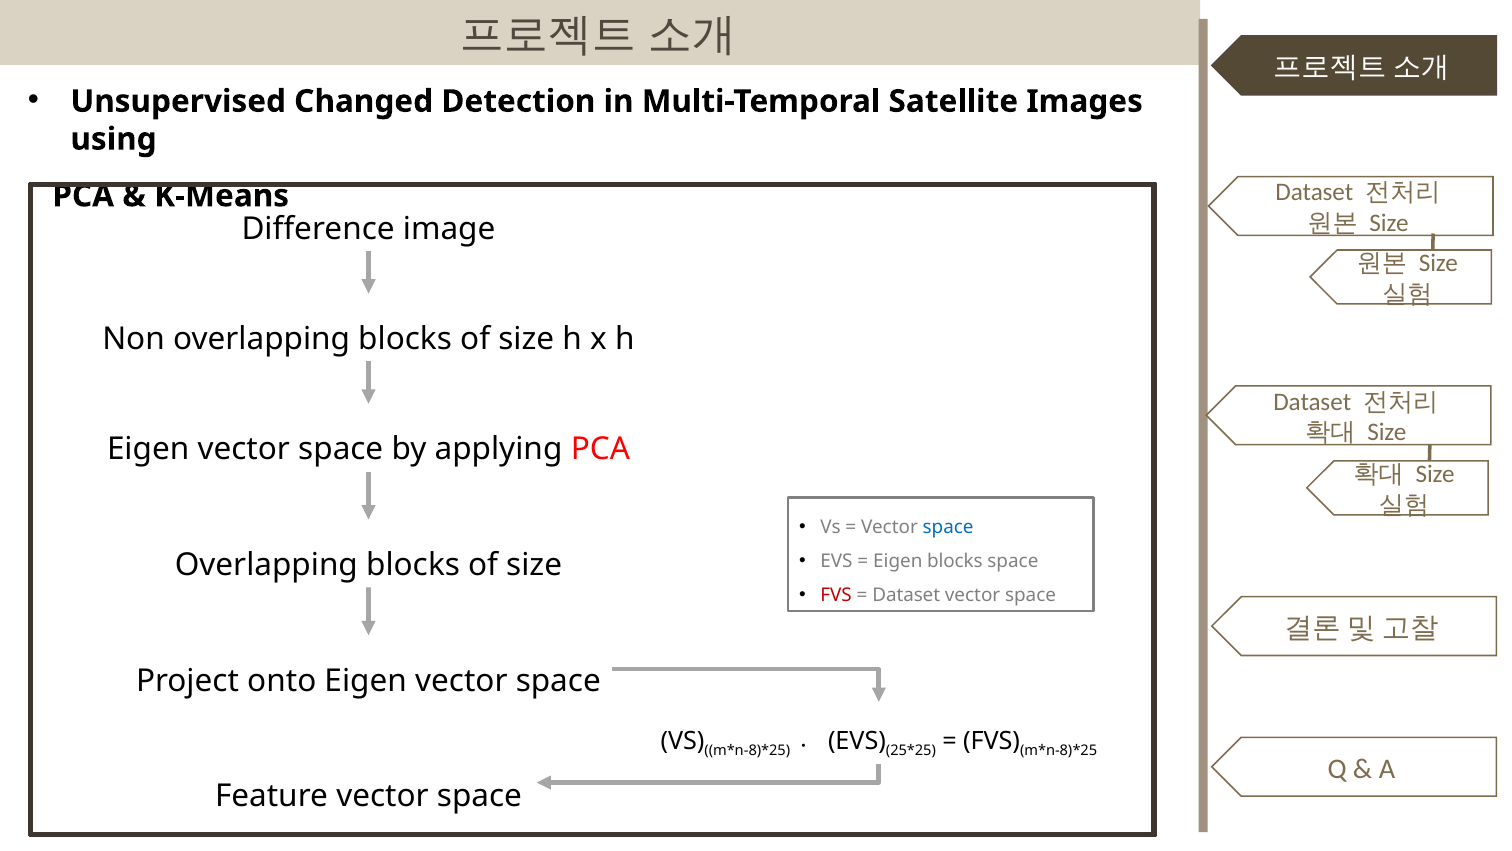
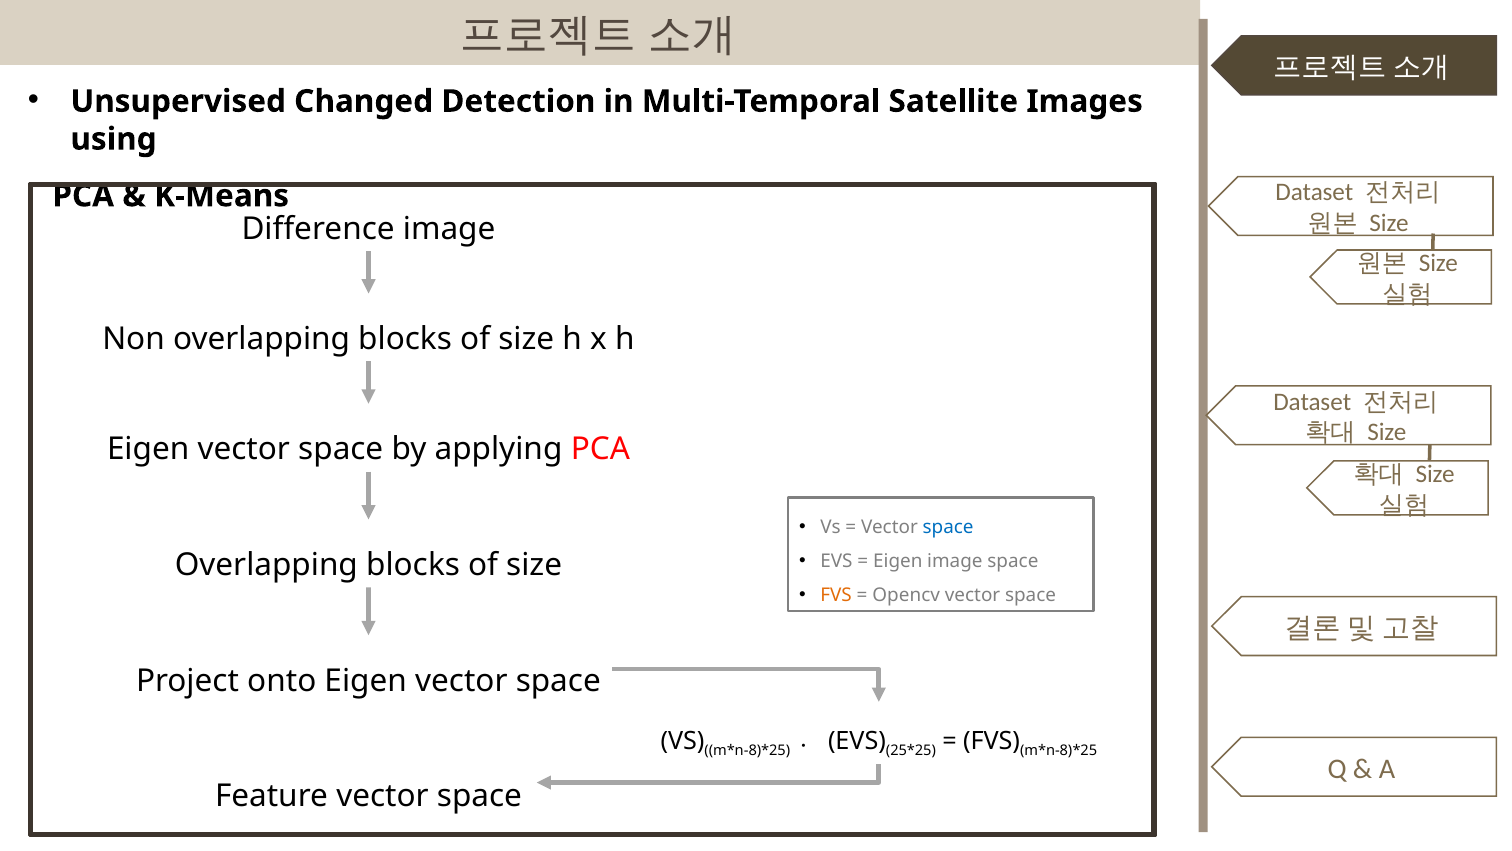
Eigen blocks: blocks -> image (955, 561)
FVS colour: red -> orange (836, 595)
Dataset: Dataset -> Opencv (906, 595)
